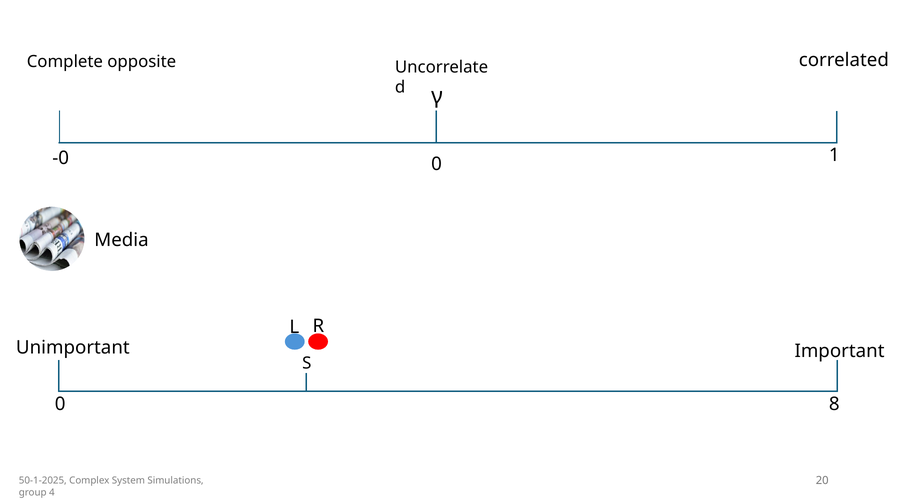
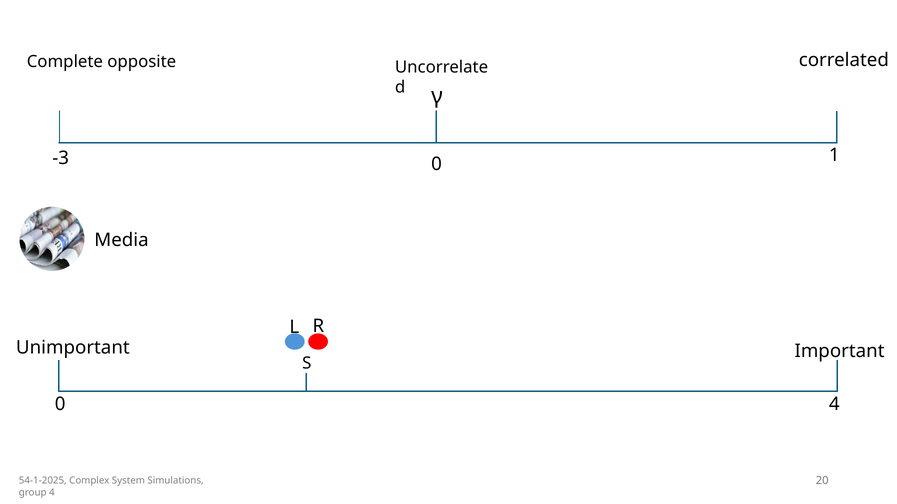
-0: -0 -> -3 (61, 158)
0 8: 8 -> 4 (834, 404)
50-1-2025: 50-1-2025 -> 54-1-2025 (43, 481)
